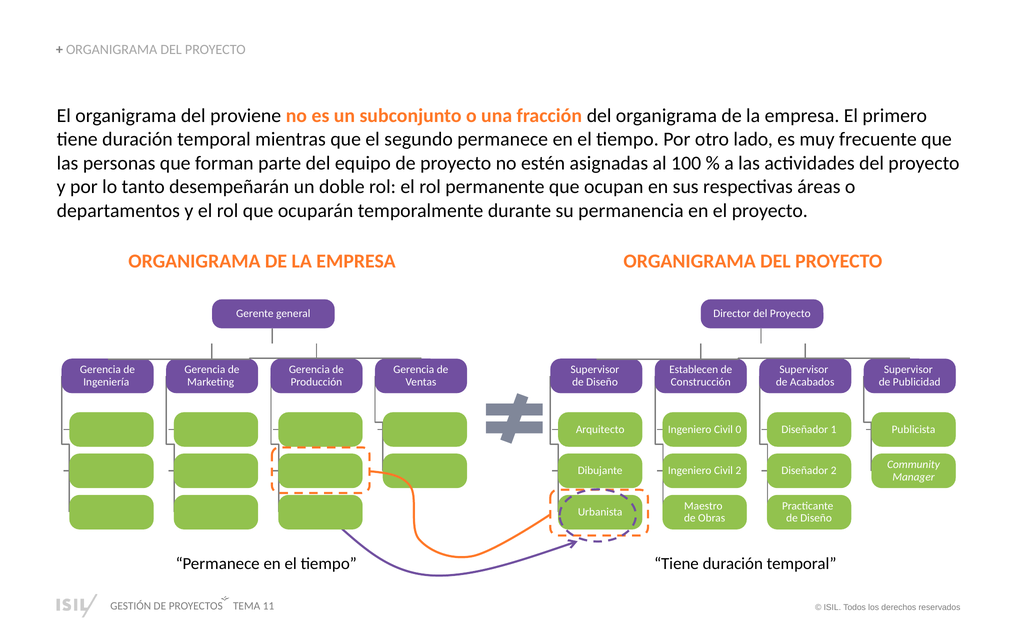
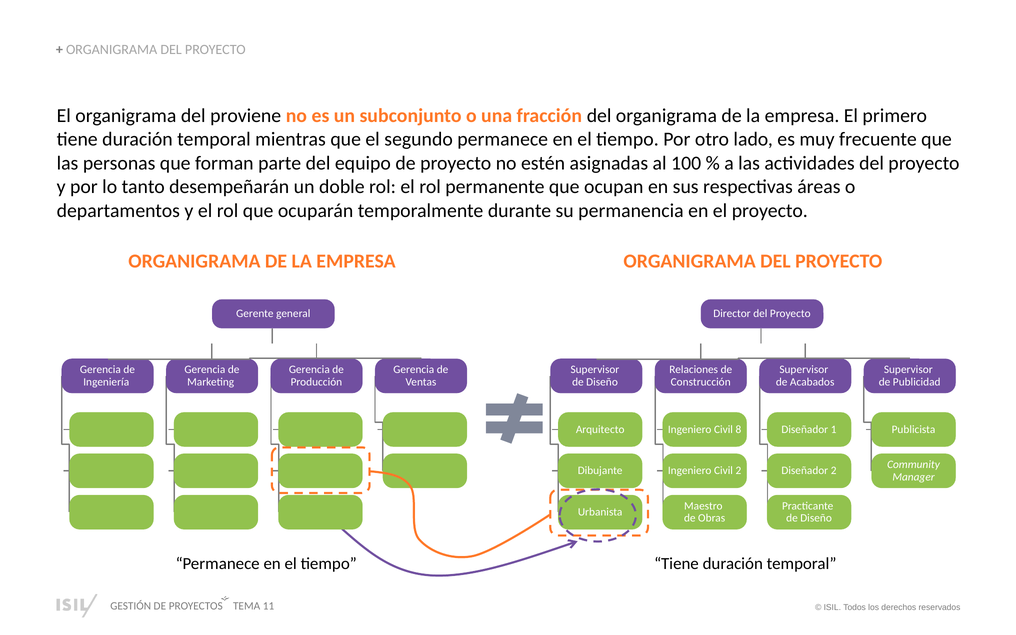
Establecen: Establecen -> Relaciones (694, 370)
0: 0 -> 8 (738, 429)
